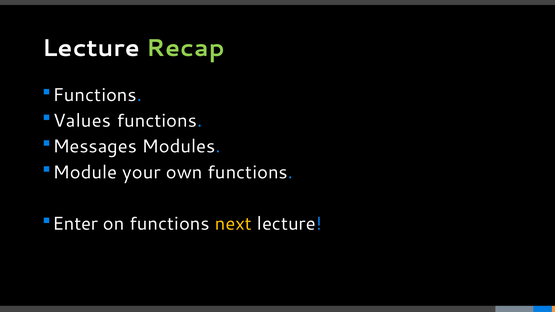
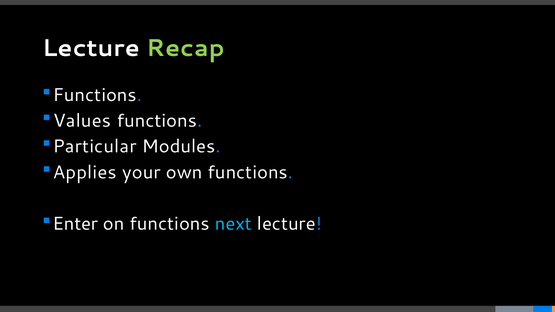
Messages: Messages -> Particular (95, 147)
Module: Module -> Applies (85, 172)
next colour: yellow -> light blue (233, 224)
